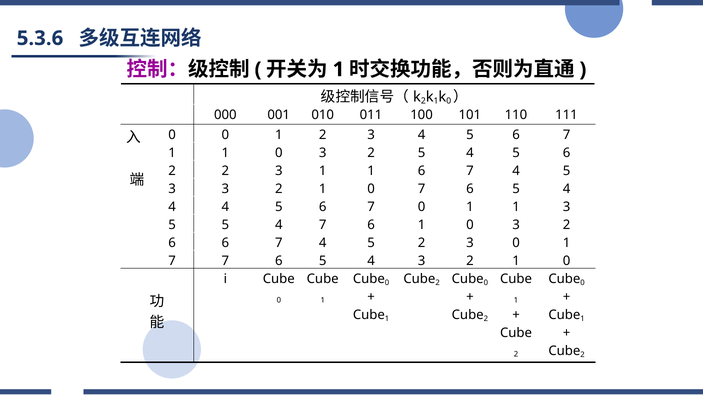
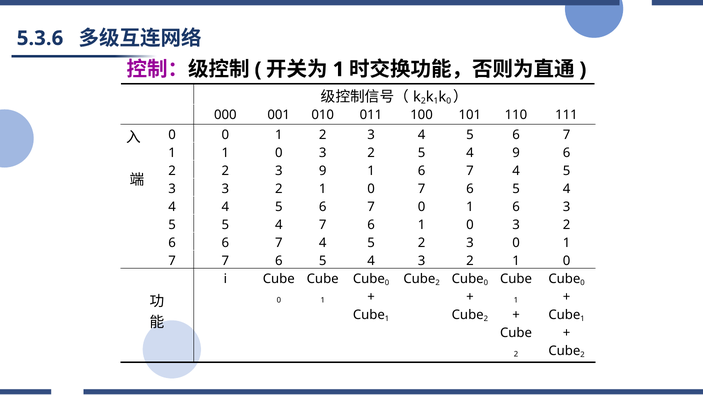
5 4 5: 5 -> 9 (516, 153)
3 1: 1 -> 9 (323, 171)
0 1 1: 1 -> 6 (516, 207)
